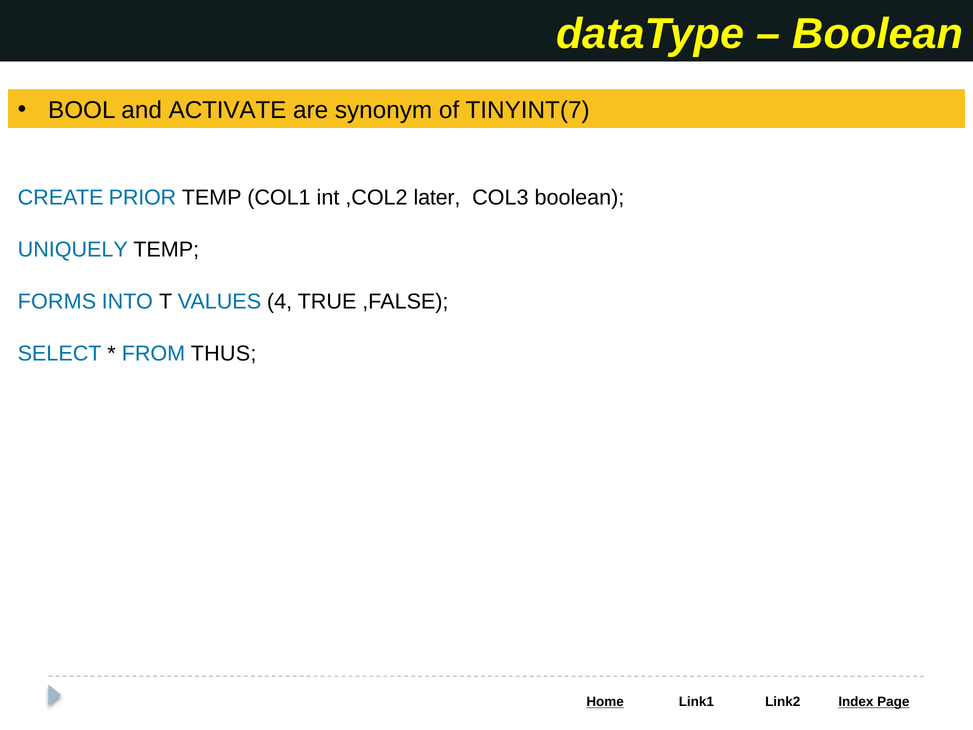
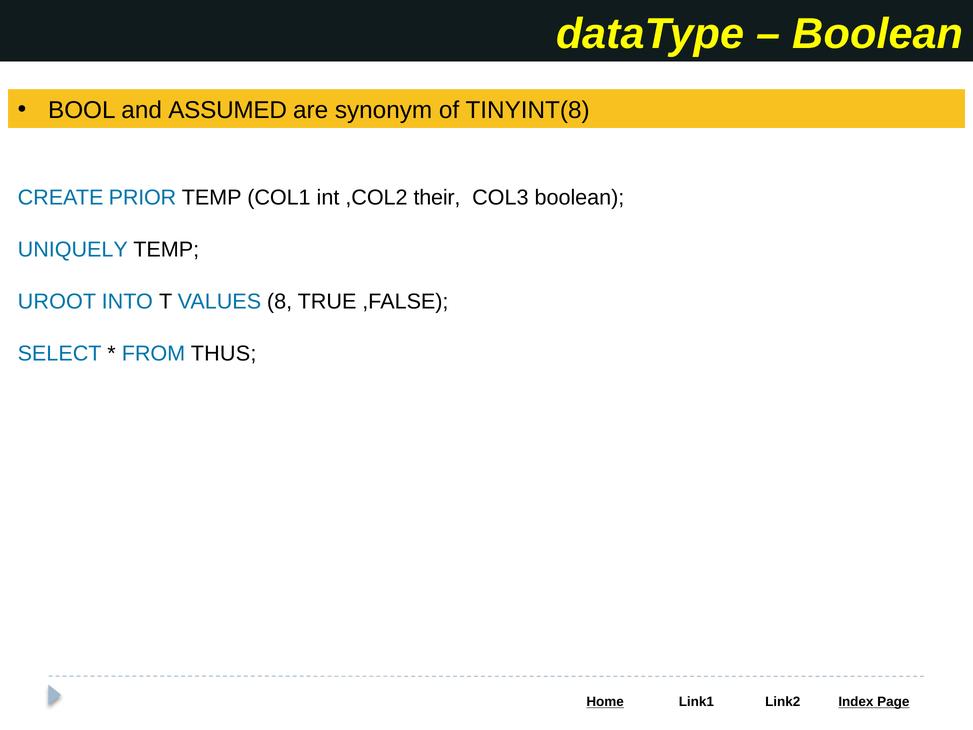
ACTIVATE: ACTIVATE -> ASSUMED (228, 110)
TINYINT(7: TINYINT(7 -> TINYINT(8 (528, 110)
later: later -> their (437, 198)
FORMS: FORMS -> UROOT (57, 301)
4: 4 -> 8 (280, 301)
